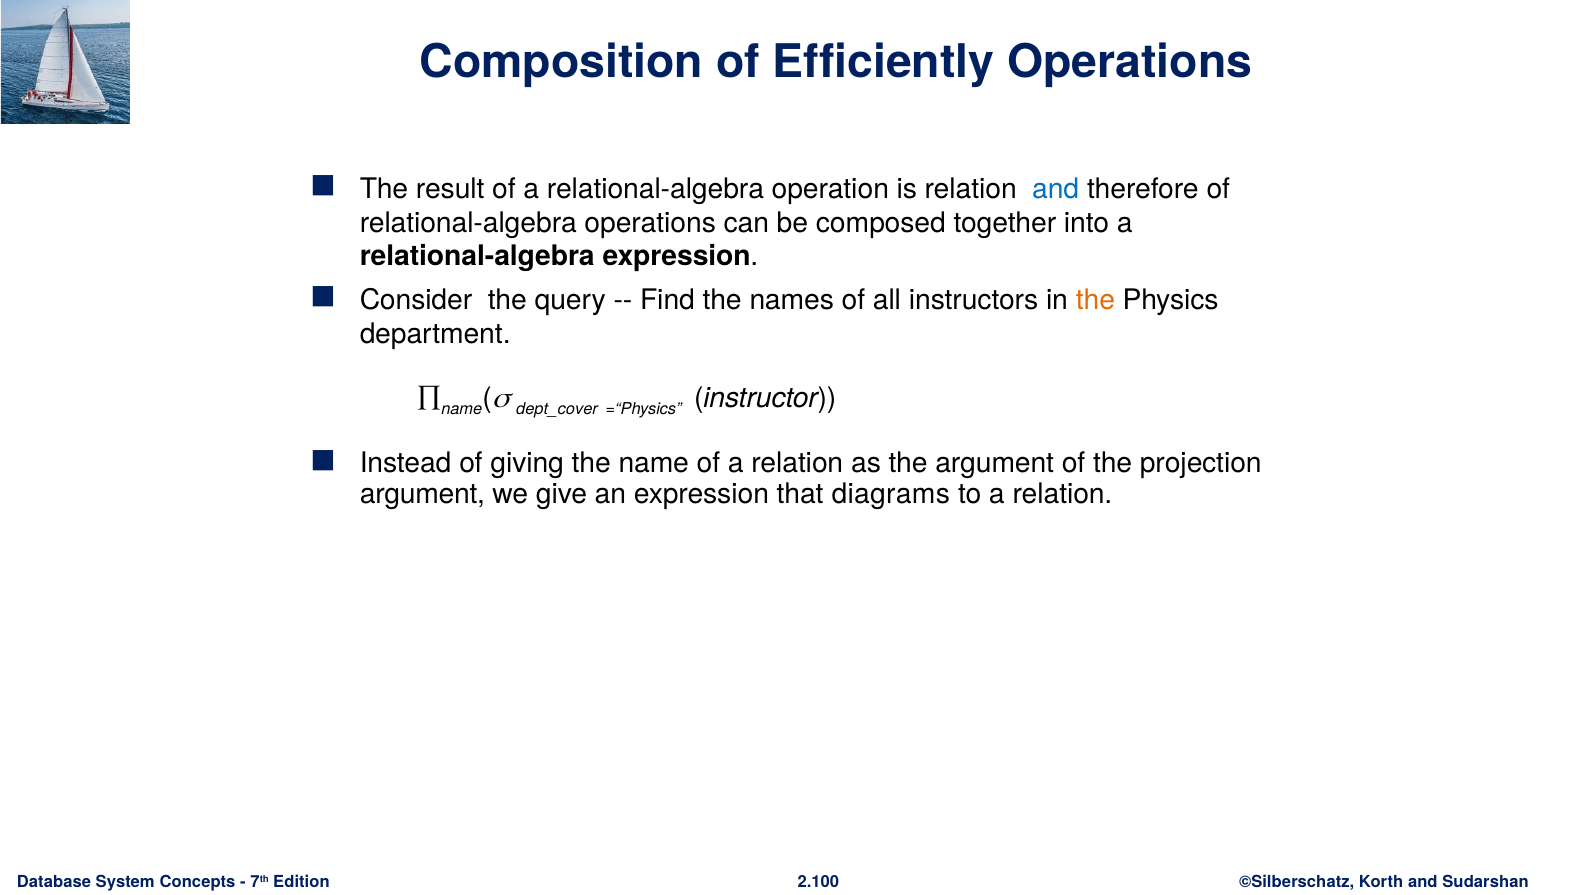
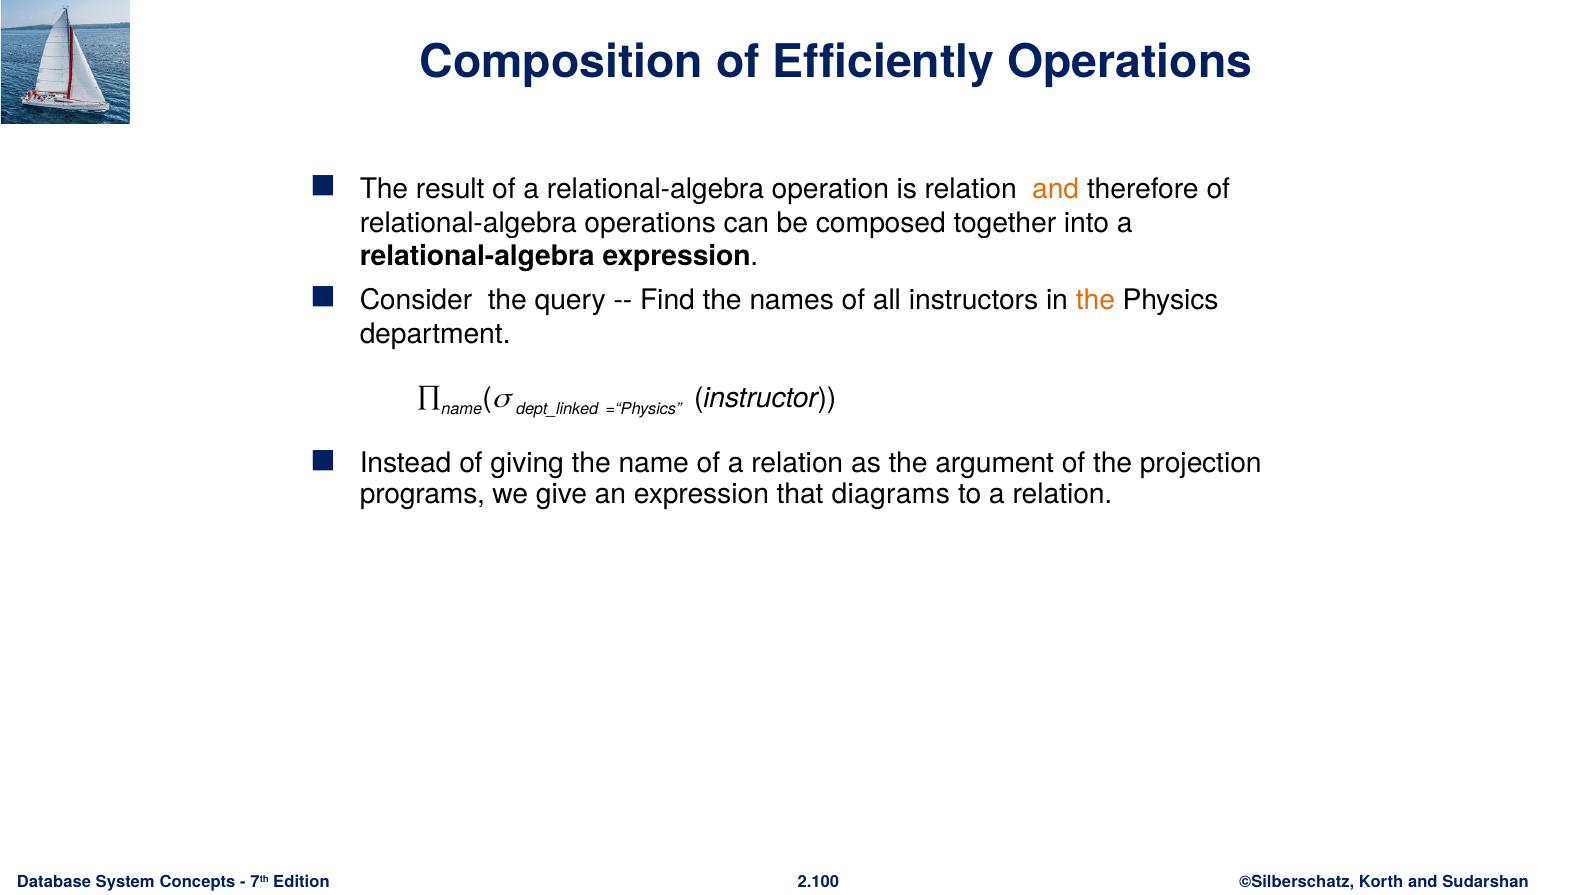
and colour: blue -> orange (1056, 189)
dept_cover: dept_cover -> dept_linked (557, 409)
argument: argument -> programs (422, 494)
